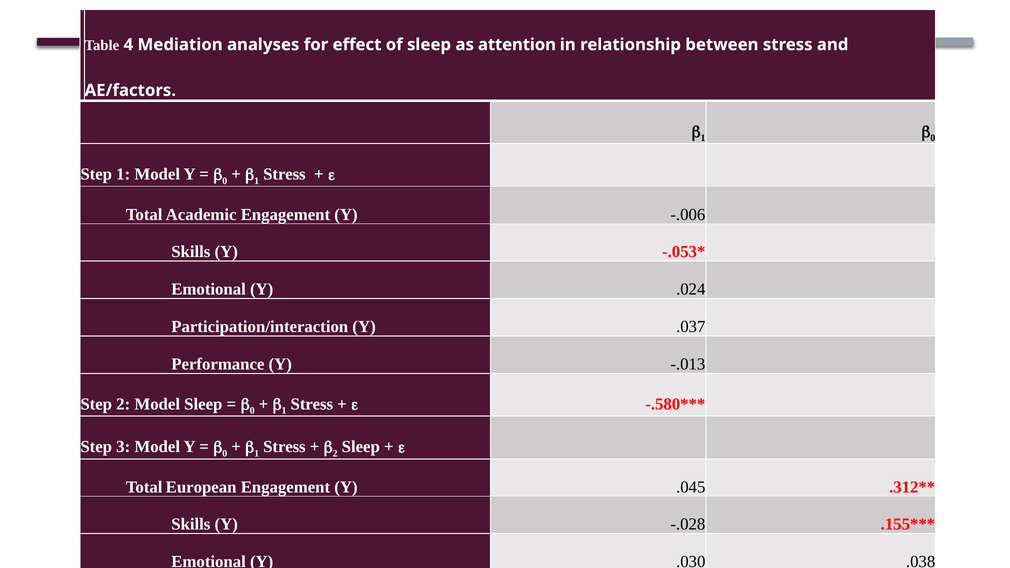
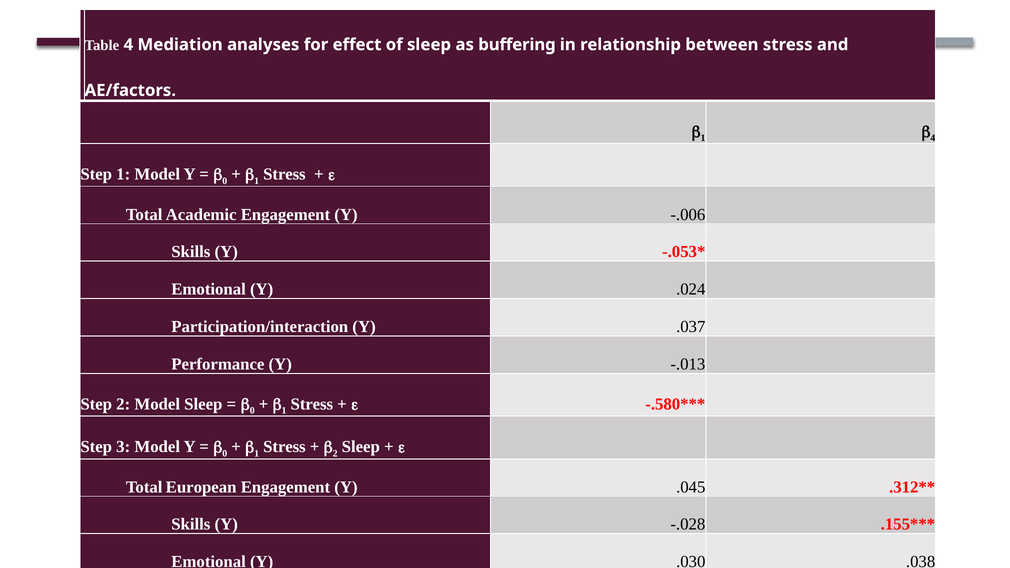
attention: attention -> buffering (517, 45)
0: 0 -> 4 (933, 138)
